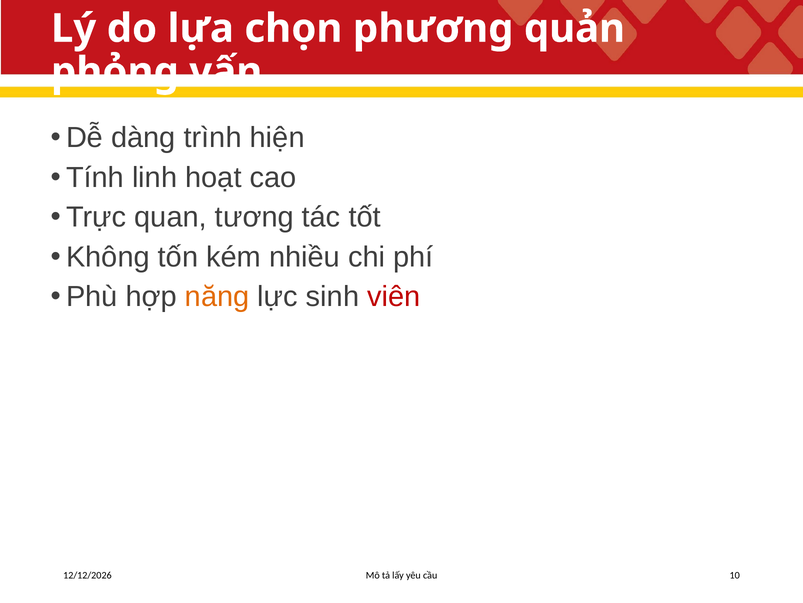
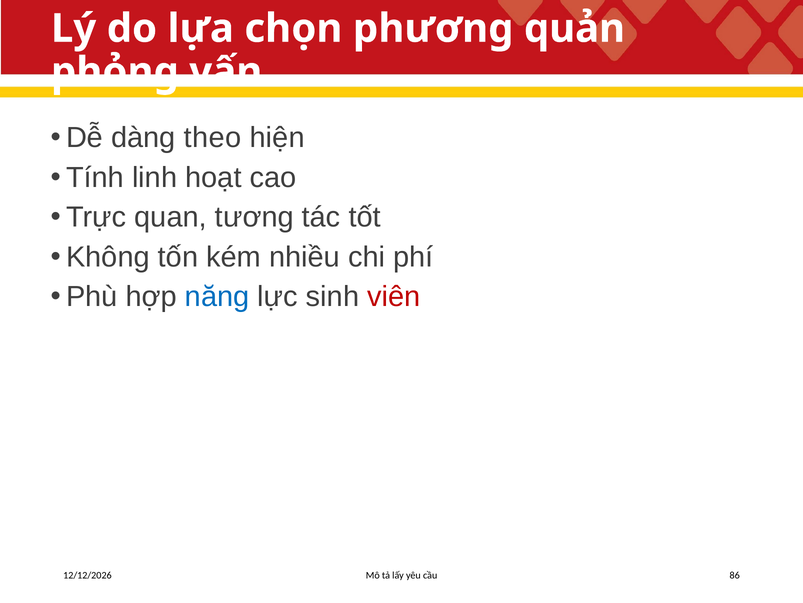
trình: trình -> theo (213, 138)
năng colour: orange -> blue (217, 296)
10: 10 -> 86 (735, 575)
